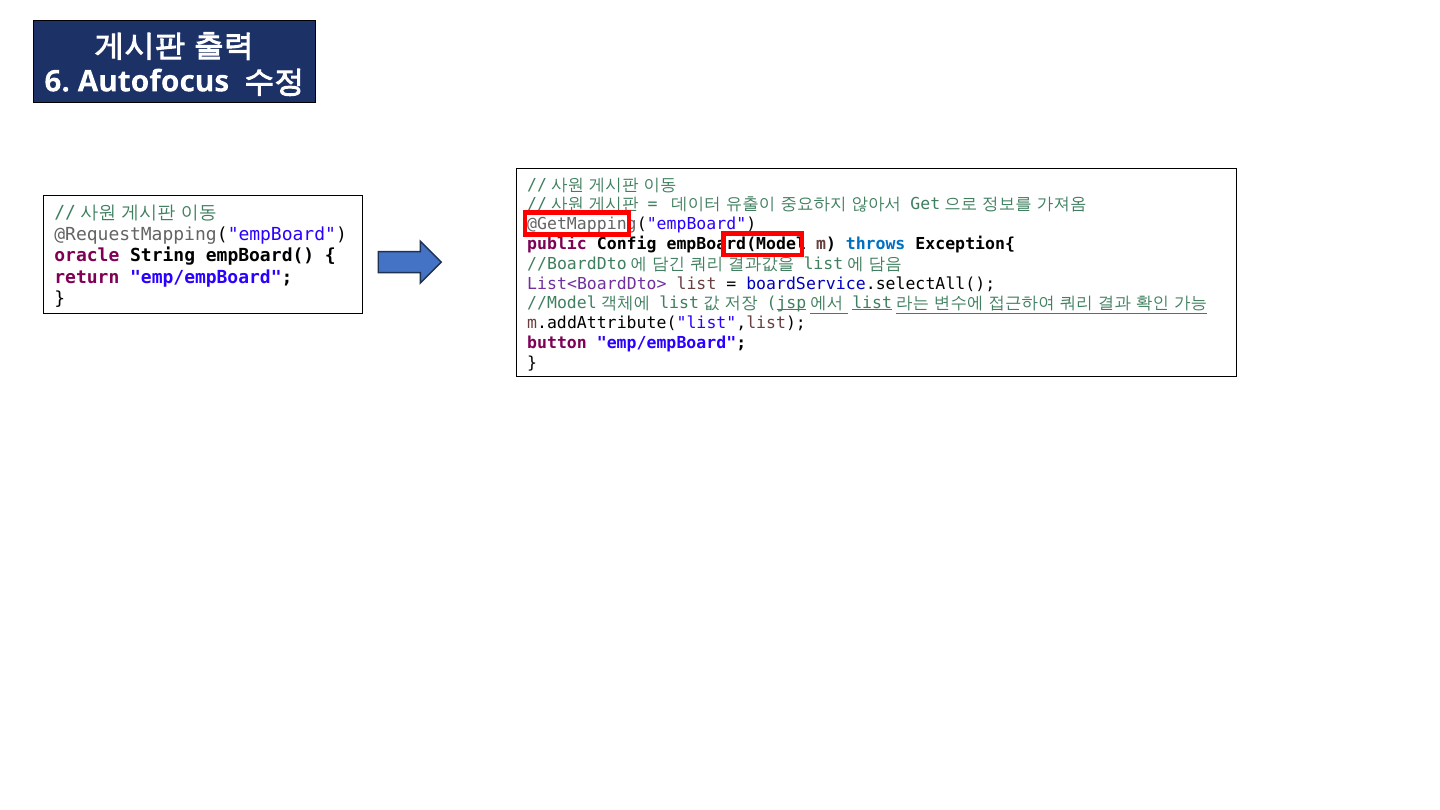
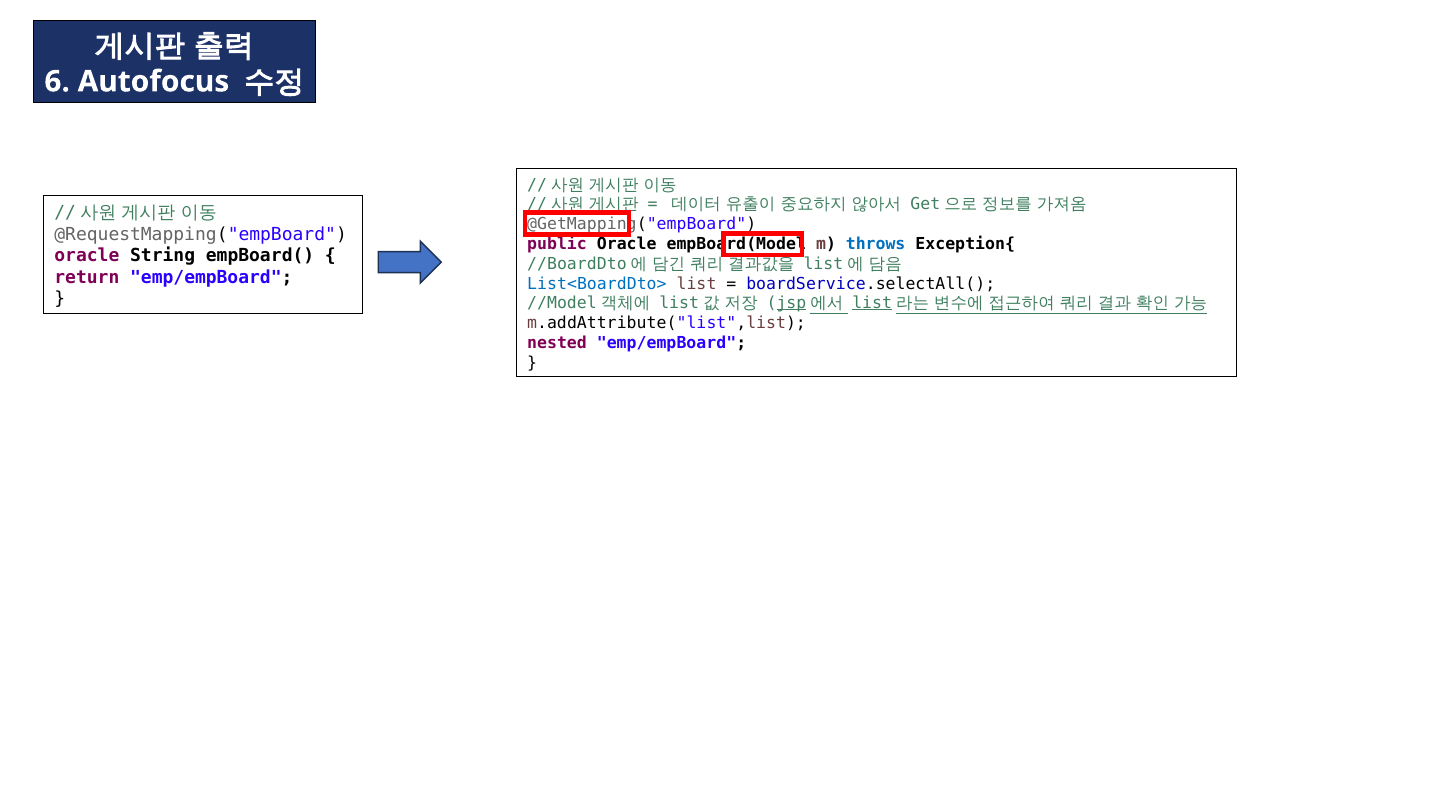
public Config: Config -> Oracle (627, 244)
List<BoardDto> colour: purple -> blue (597, 284)
button: button -> nested (557, 343)
